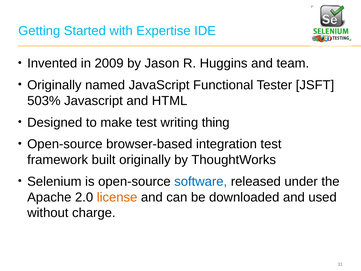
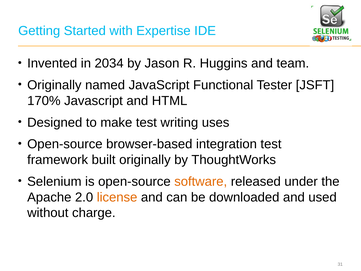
2009: 2009 -> 2034 (109, 63)
503%: 503% -> 170% (44, 101)
thing: thing -> uses (216, 122)
software colour: blue -> orange (201, 181)
